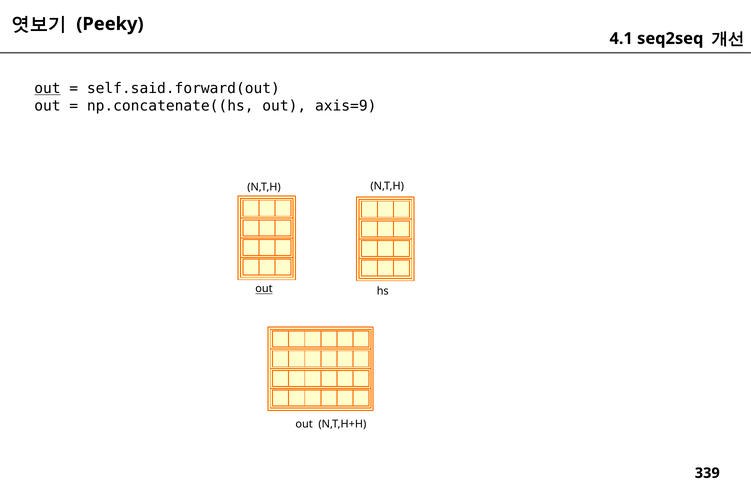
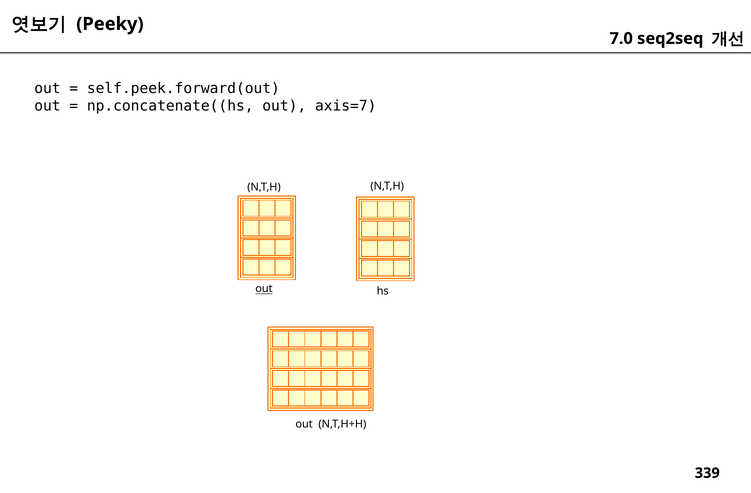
4.1: 4.1 -> 7.0 (621, 38)
out underline: present -> none (47, 89)
self.said.forward(out: self.said.forward(out -> self.peek.forward(out (183, 89)
axis=9: axis=9 -> axis=7 (346, 106)
